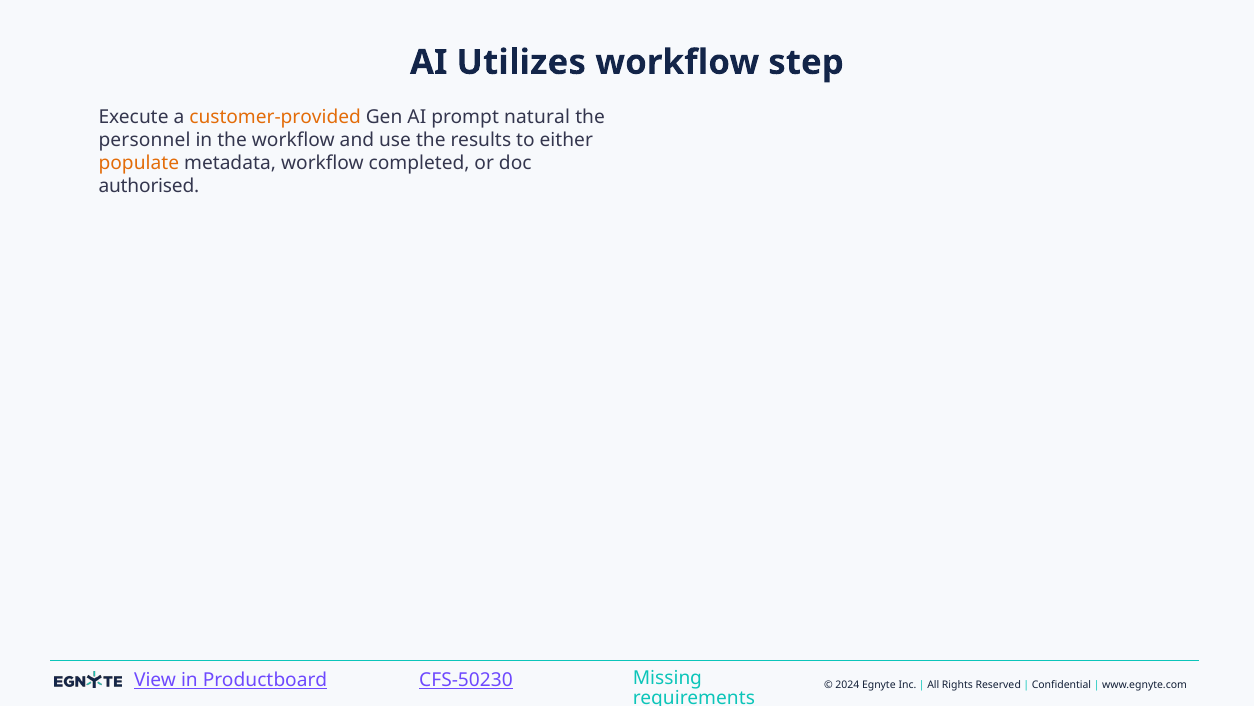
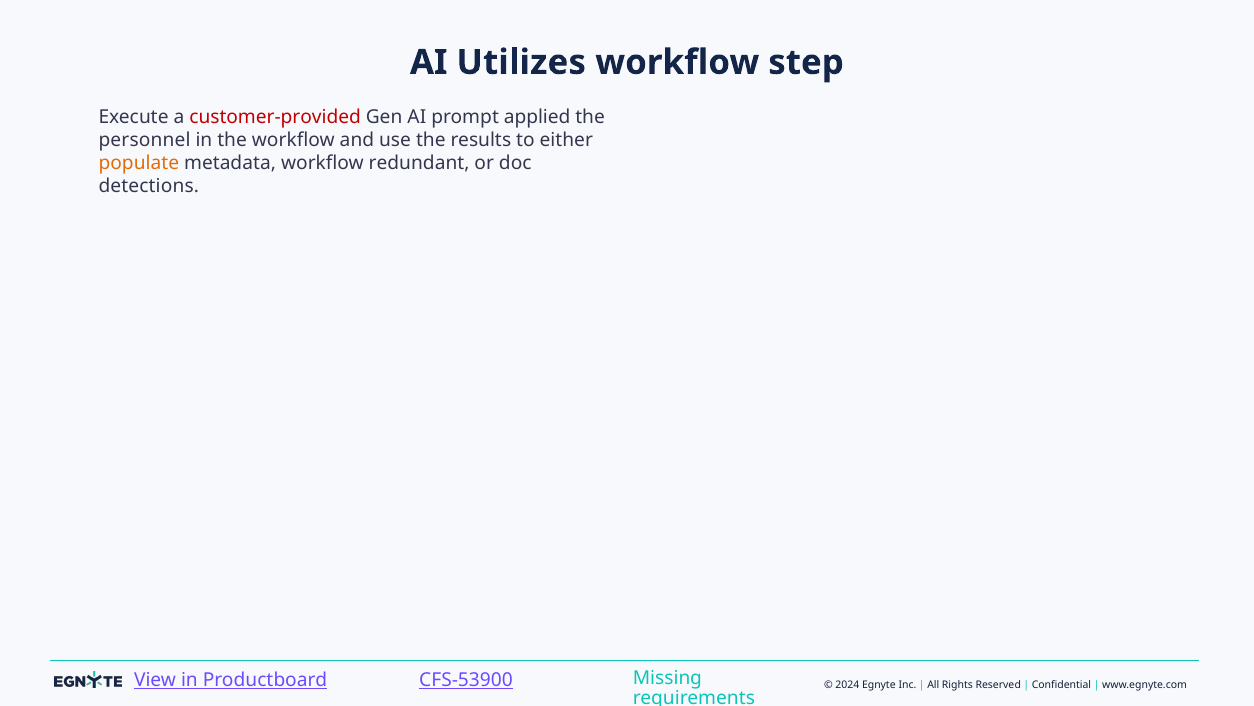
customer-provided colour: orange -> red (275, 117)
natural: natural -> applied (537, 117)
completed: completed -> redundant (419, 163)
authorised: authorised -> detections (149, 186)
CFS-50230: CFS-50230 -> CFS-53900 (466, 679)
